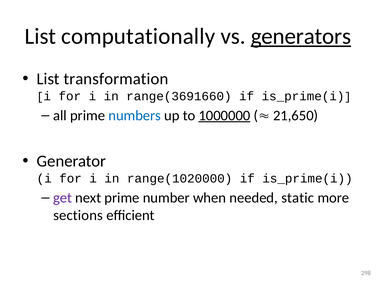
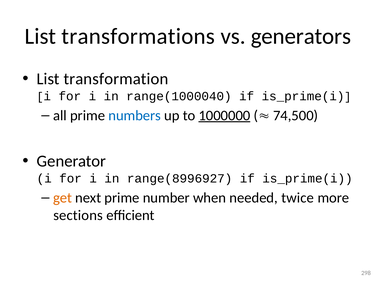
computationally: computationally -> transformations (138, 36)
generators underline: present -> none (301, 36)
range(3691660: range(3691660 -> range(1000040 (179, 96)
21,650: 21,650 -> 74,500 (296, 115)
range(1020000: range(1020000 -> range(8996927 (180, 178)
get colour: purple -> orange (63, 198)
static: static -> twice (298, 198)
